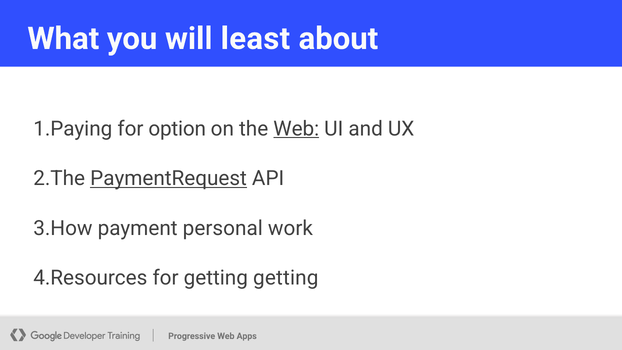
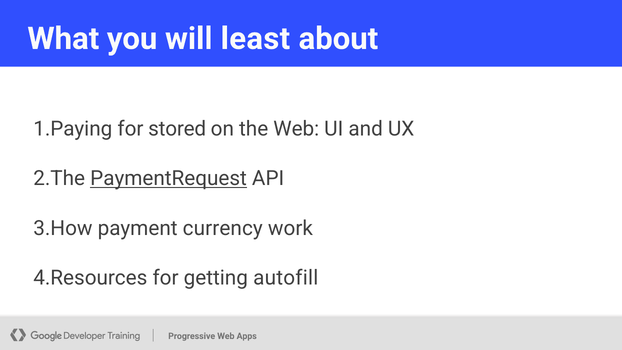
option: option -> stored (177, 129)
Web underline: present -> none (296, 129)
personal: personal -> currency (223, 228)
getting getting: getting -> autofill (286, 278)
